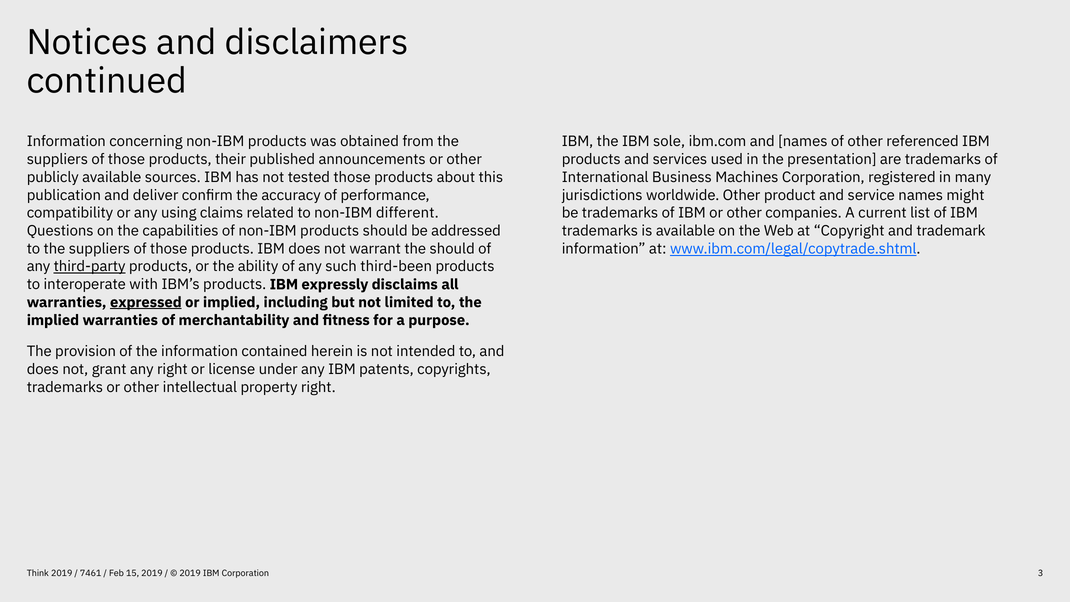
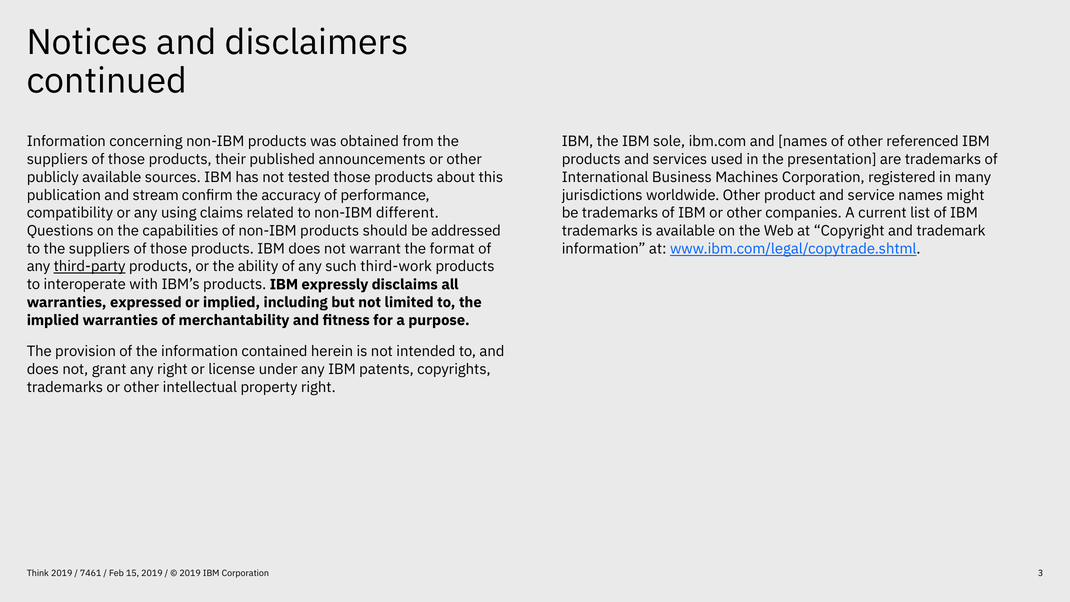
deliver: deliver -> stream (156, 195)
the should: should -> format (452, 249)
third-been: third-been -> third-work (396, 267)
expressed underline: present -> none (146, 302)
